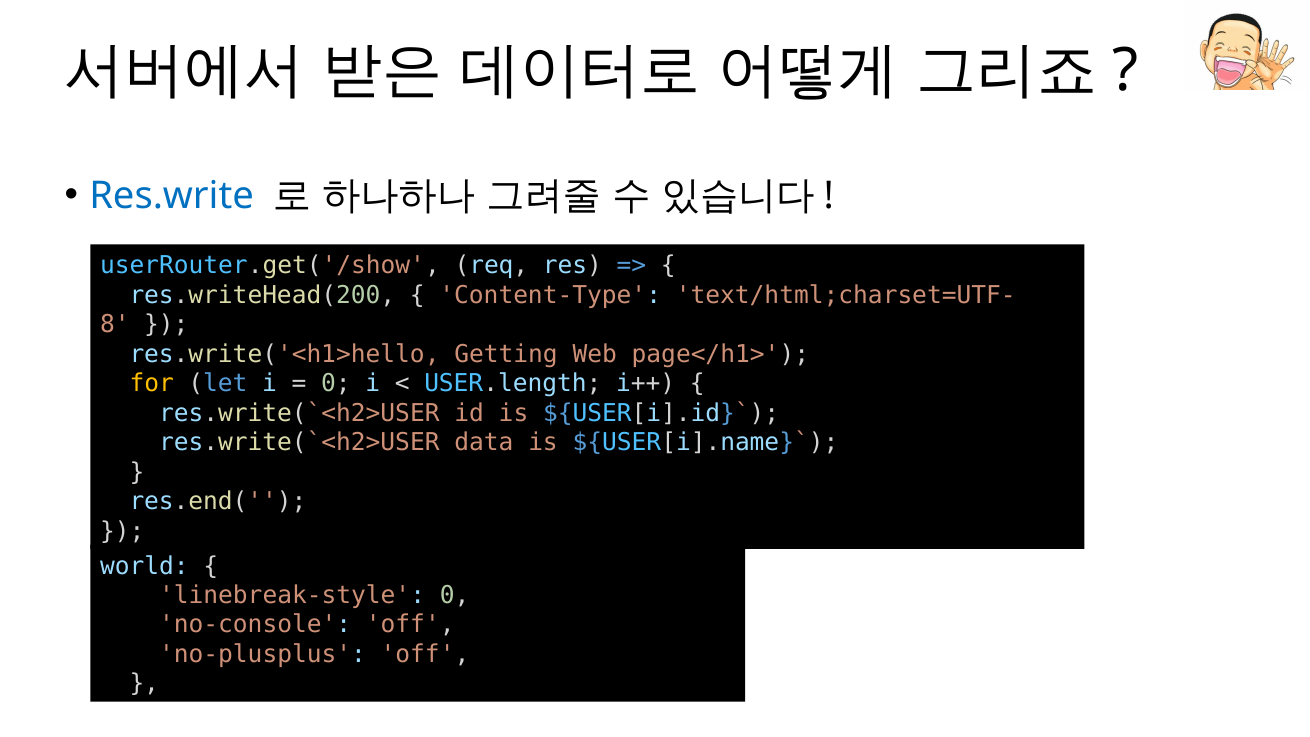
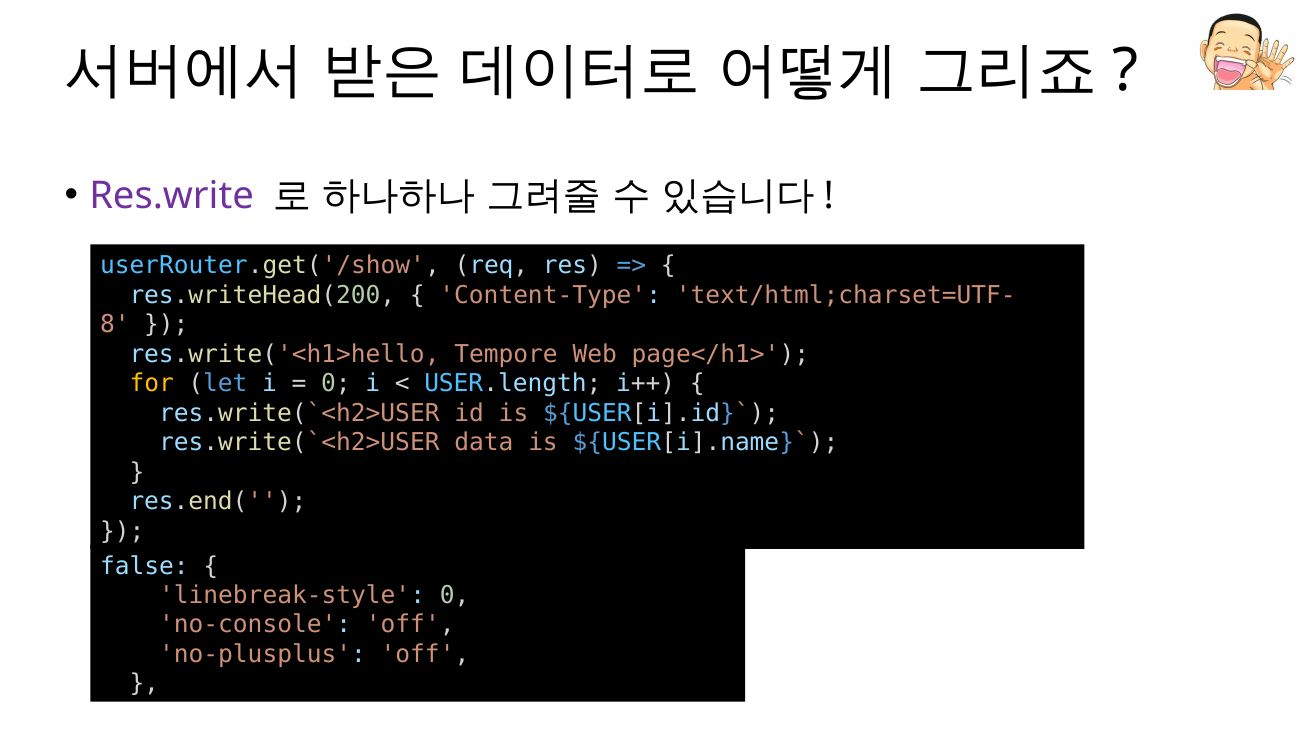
Res.write colour: blue -> purple (172, 196)
Getting: Getting -> Tempore (506, 354)
world: world -> false (144, 566)
